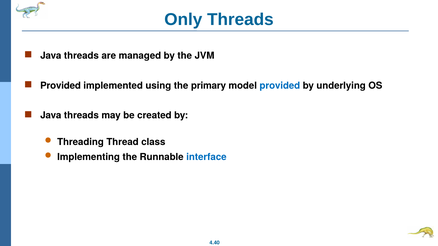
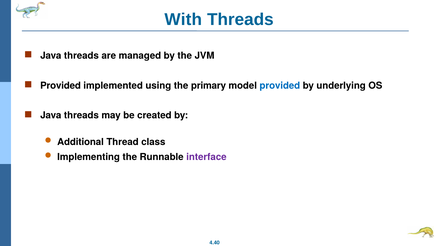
Only: Only -> With (183, 20)
Threading: Threading -> Additional (81, 142)
interface colour: blue -> purple (206, 157)
